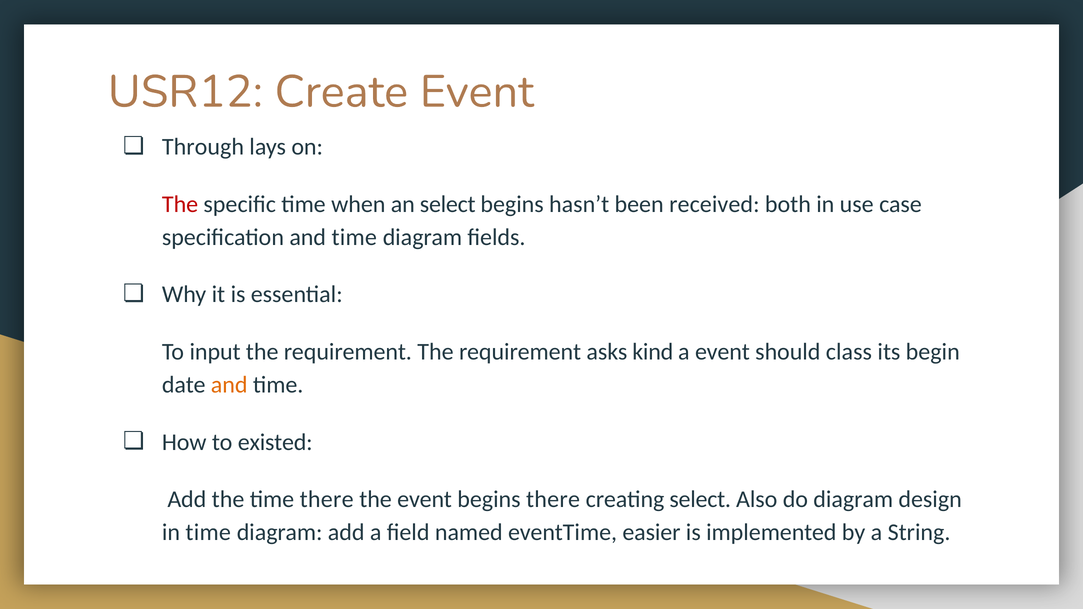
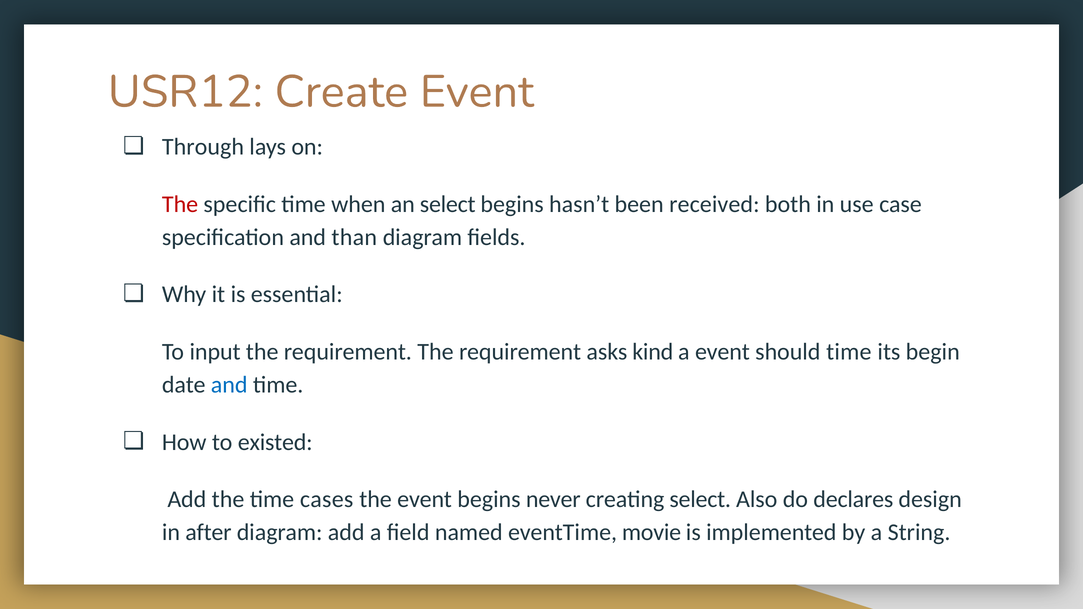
specification and time: time -> than (354, 237)
should class: class -> time (849, 352)
and colour: orange -> blue (229, 385)
time there: there -> cases (327, 499)
begins there: there -> never (553, 499)
do diagram: diagram -> declares (853, 499)
in time: time -> after (208, 533)
easier: easier -> movie (652, 533)
